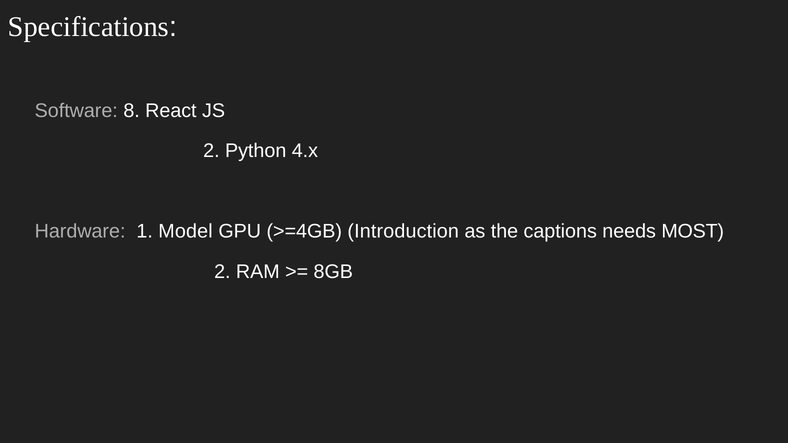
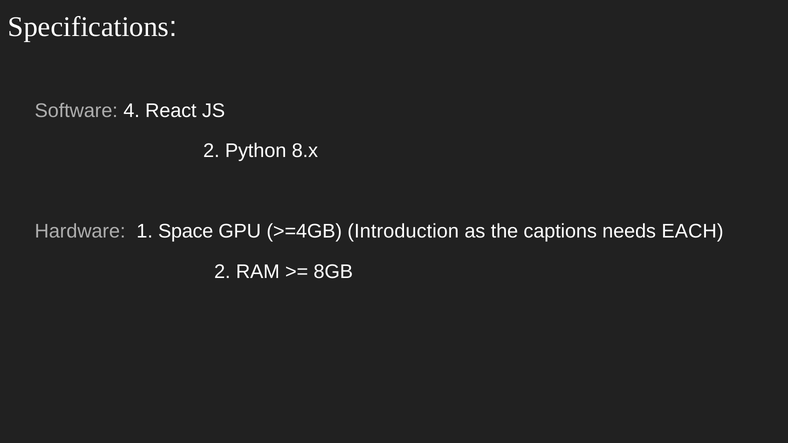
8: 8 -> 4 (132, 111)
4.x: 4.x -> 8.x (305, 151)
Model: Model -> Space (186, 232)
MOST: MOST -> EACH (693, 232)
